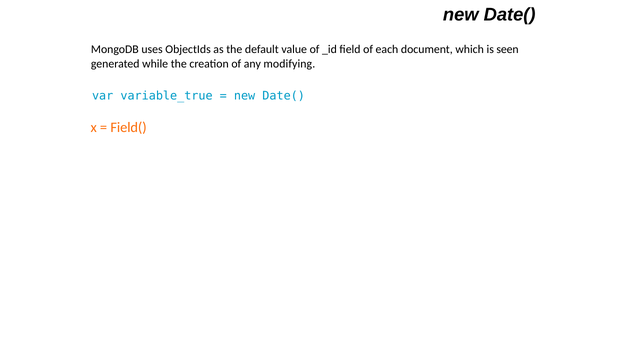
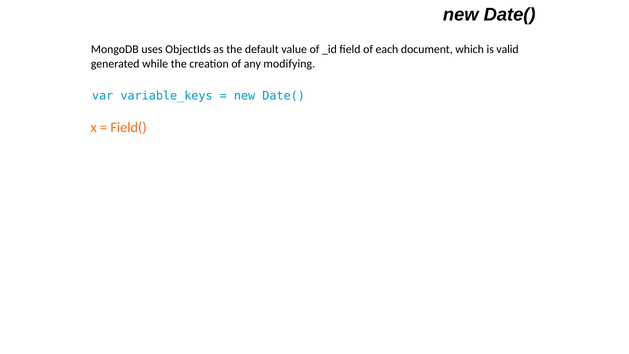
seen: seen -> valid (508, 50)
variable_true: variable_true -> variable_keys (167, 96)
